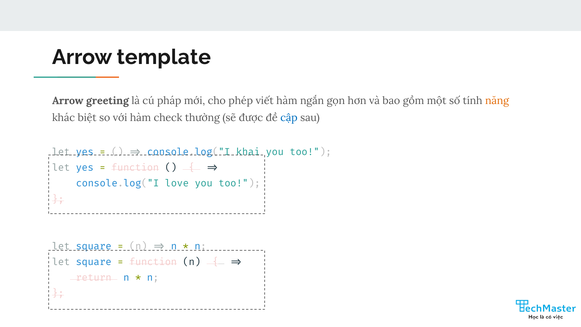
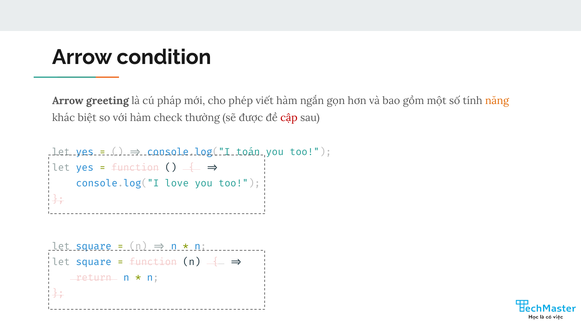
template: template -> condition (164, 57)
cập colour: blue -> red (289, 118)
khai: khai -> toán (248, 152)
